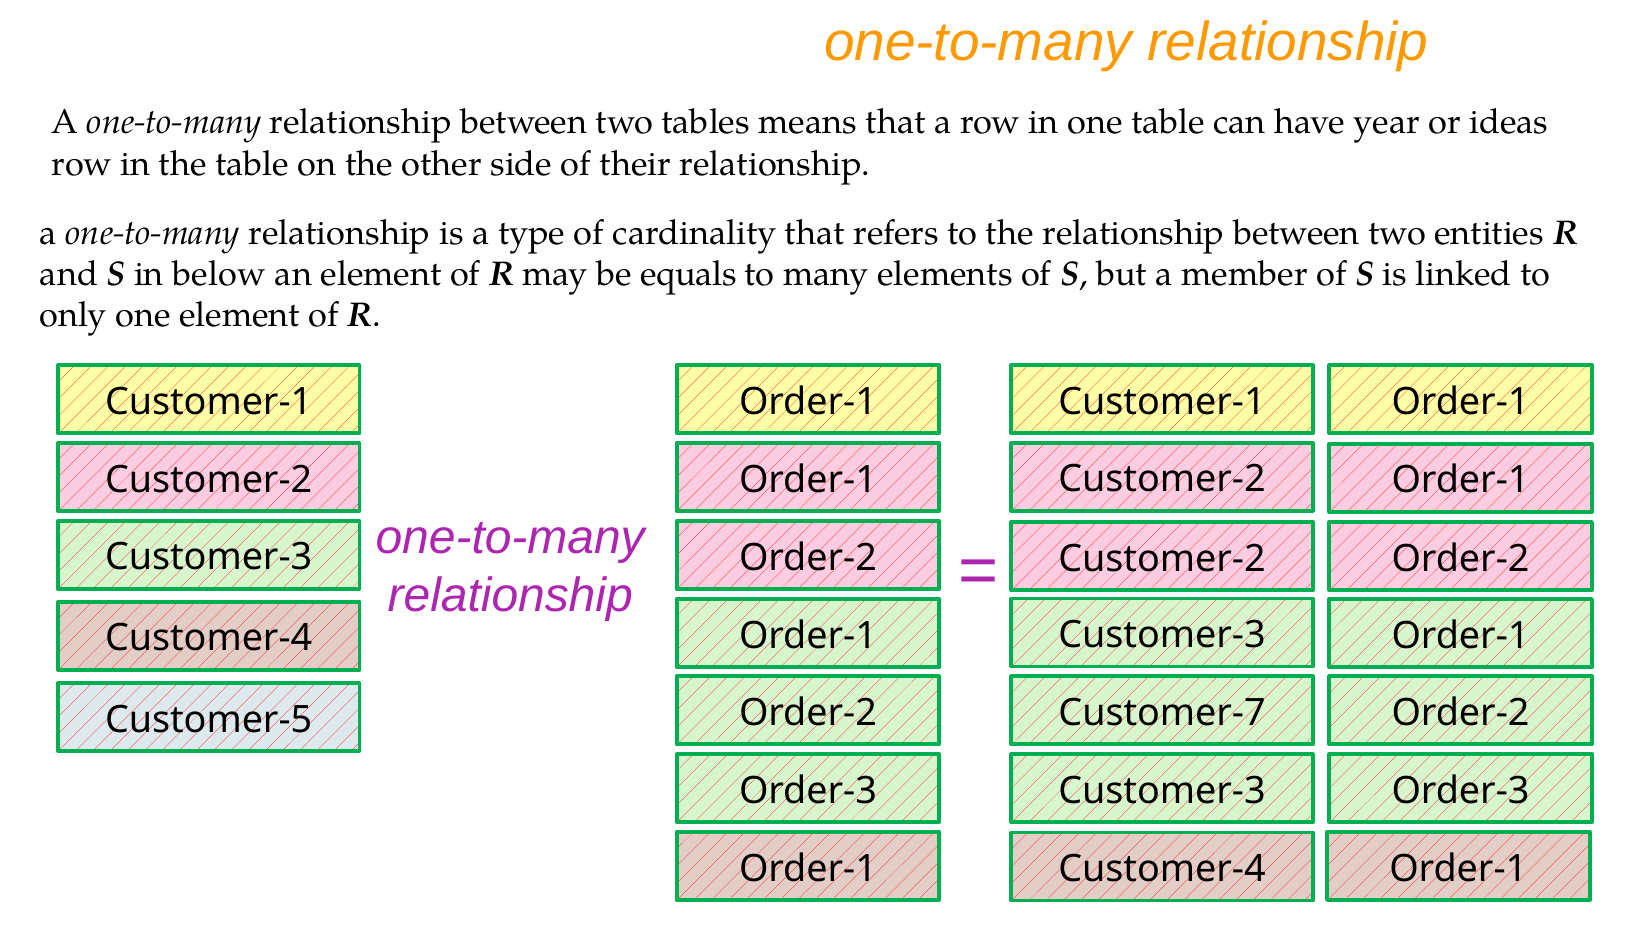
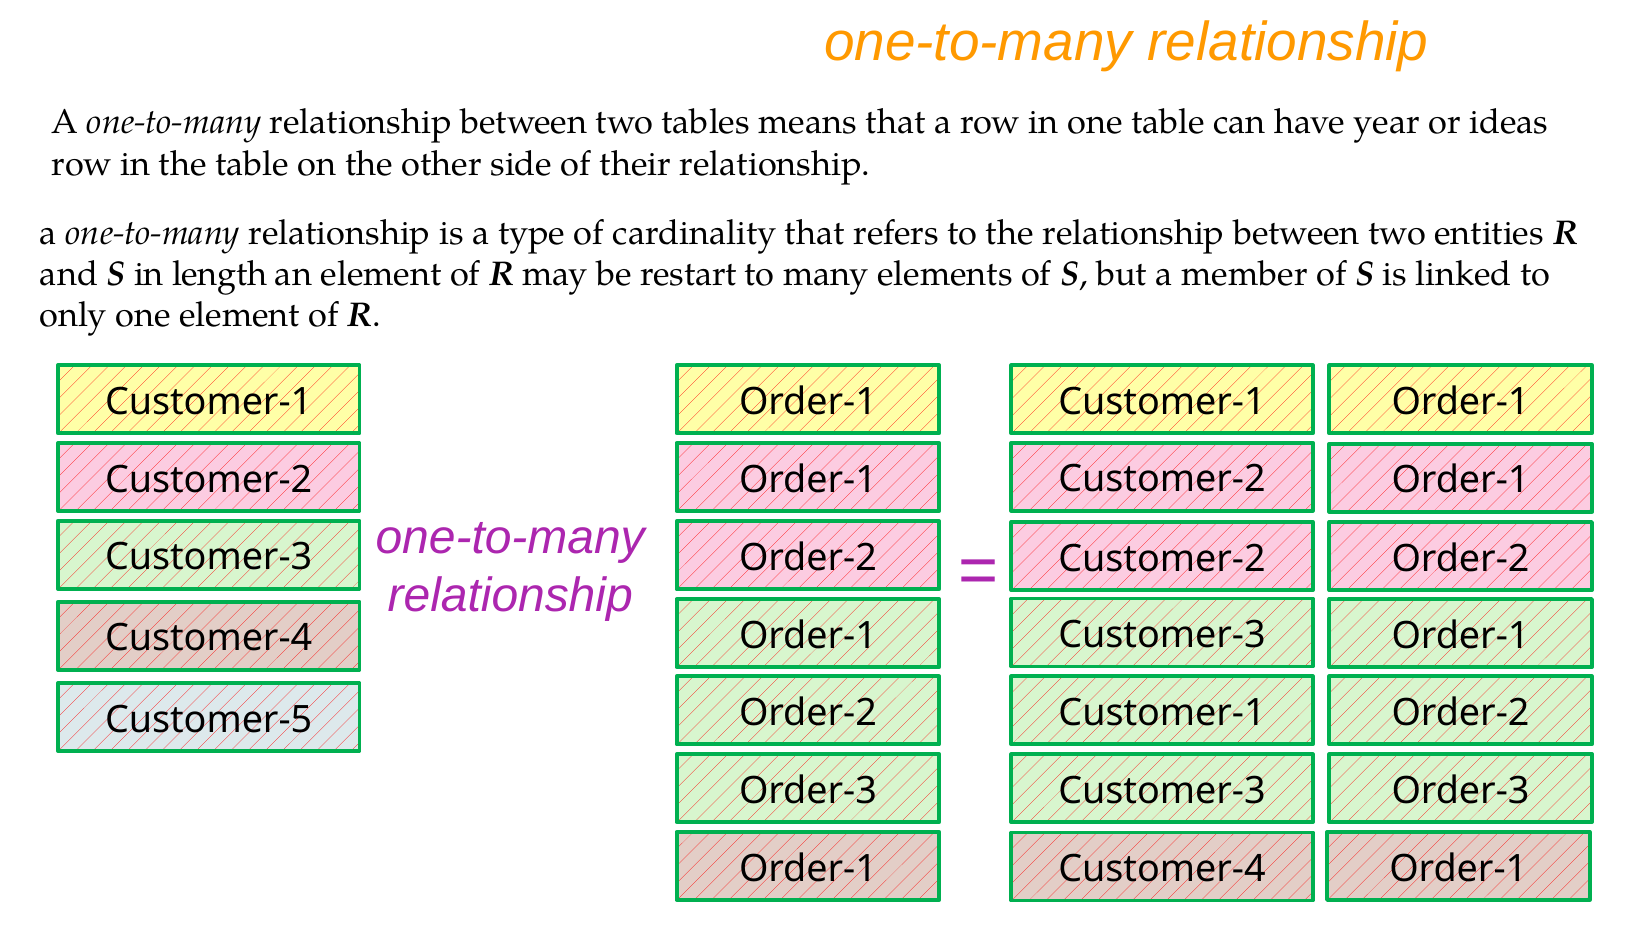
below: below -> length (220, 274)
equals: equals -> restart (688, 274)
Customer-7: Customer-7 -> Customer-1 (1162, 713)
